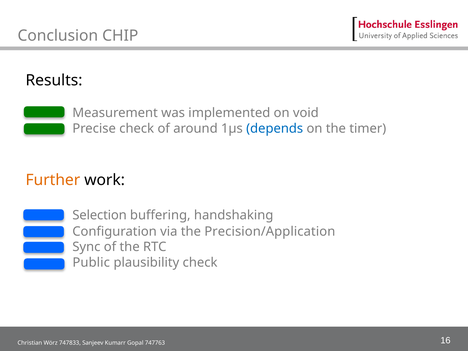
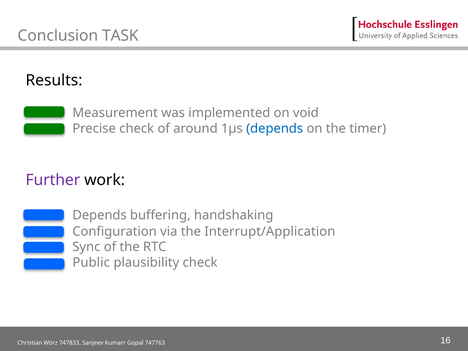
CHIP: CHIP -> TASK (120, 36)
Further colour: orange -> purple (53, 180)
Selection: Selection -> Depends (100, 215)
Precision/Application: Precision/Application -> Interrupt/Application (270, 231)
